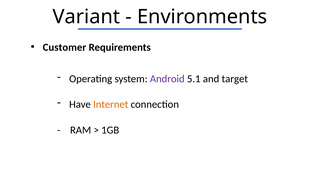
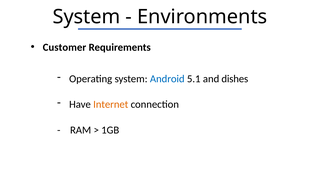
Variant: Variant -> System (86, 17)
Android colour: purple -> blue (167, 79)
target: target -> dishes (235, 79)
